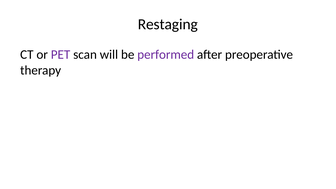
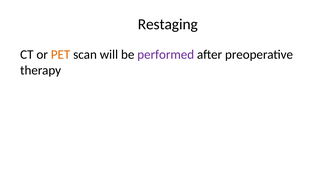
PET colour: purple -> orange (61, 55)
